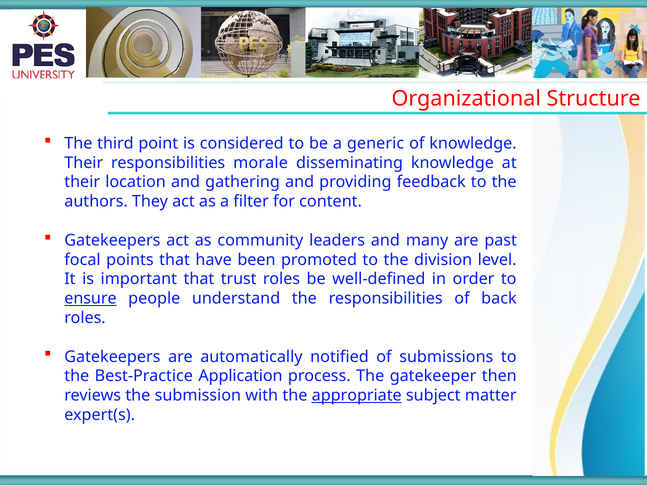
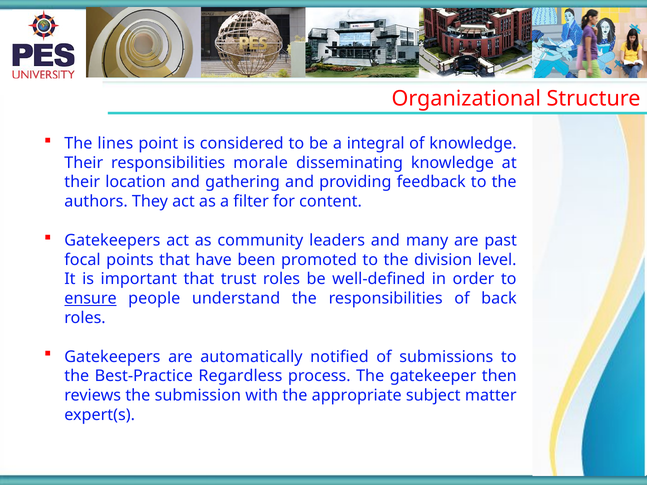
third: third -> lines (115, 143)
generic: generic -> integral (376, 143)
Application: Application -> Regardless (240, 376)
appropriate underline: present -> none (357, 396)
